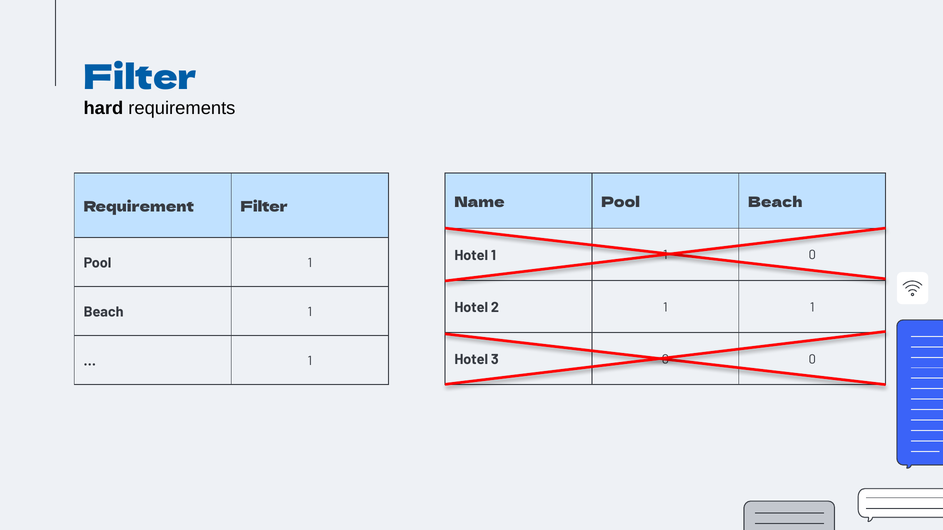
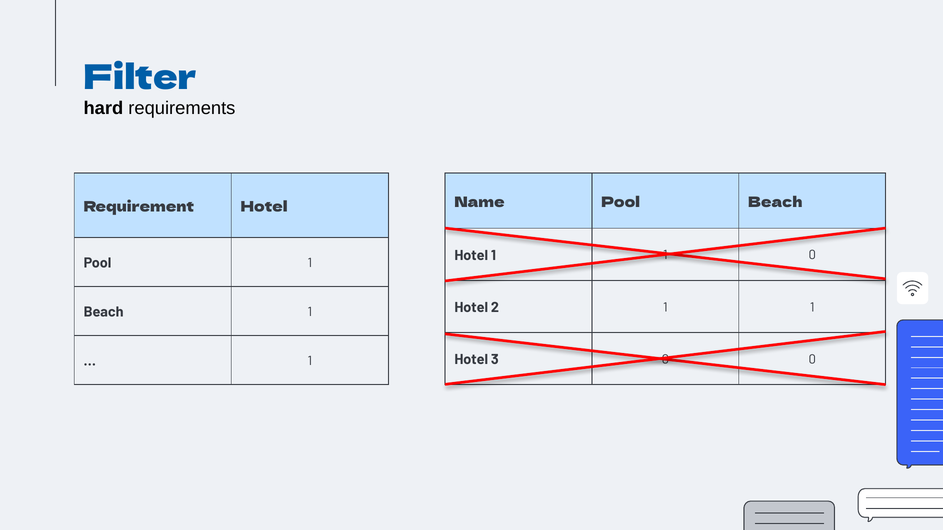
Requirement Filter: Filter -> Hotel (264, 207)
